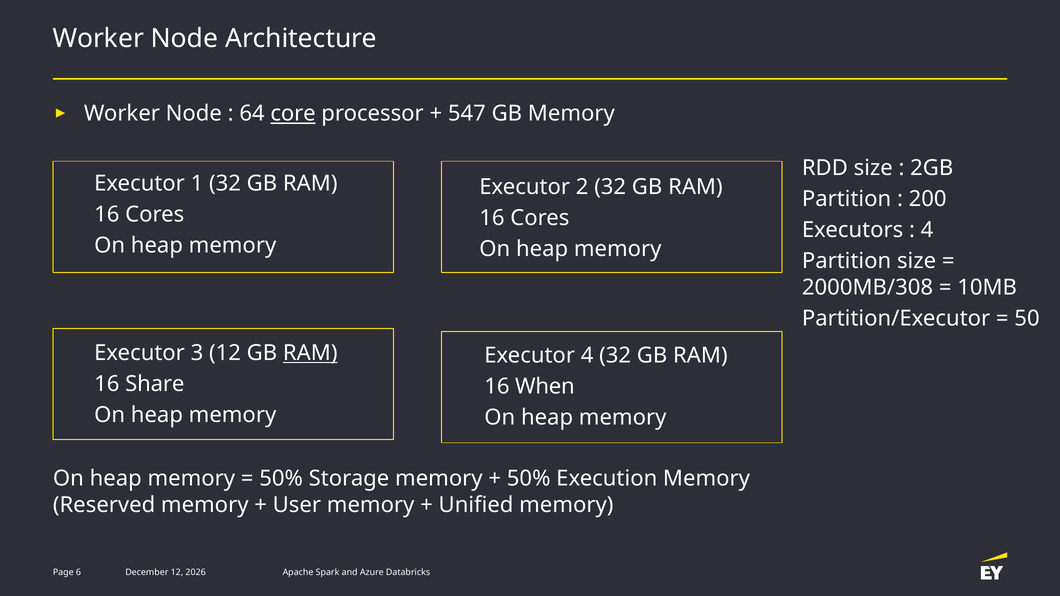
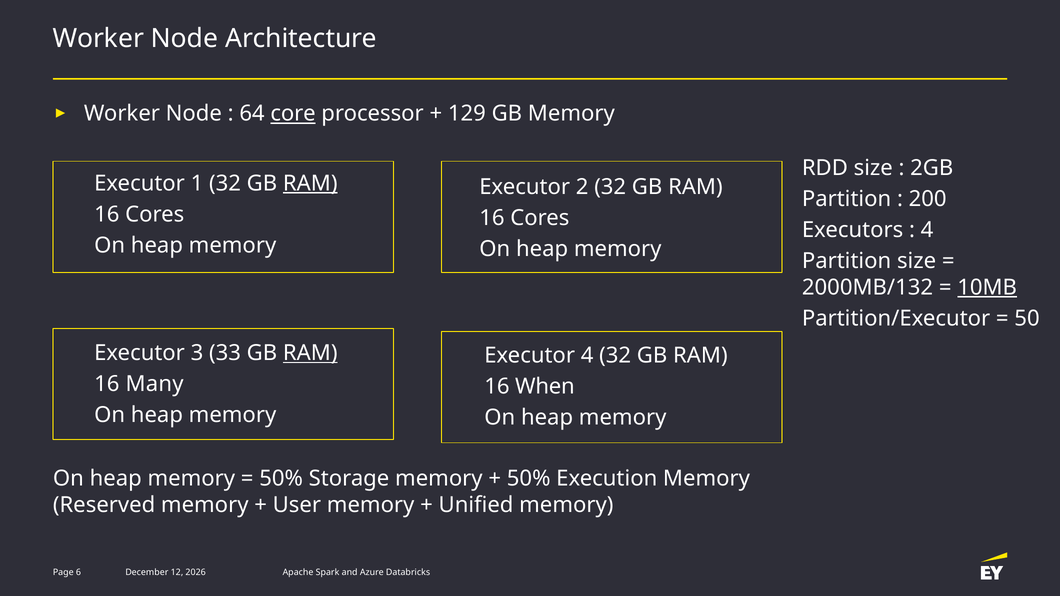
547: 547 -> 129 (467, 114)
RAM underline: none -> present (310, 183)
2000MB/308: 2000MB/308 -> 2000MB/132 (868, 287)
10MB underline: none -> present (987, 287)
3 12: 12 -> 33 (225, 353)
Share: Share -> Many (155, 384)
